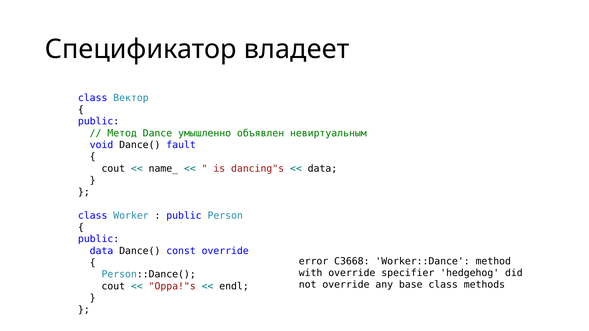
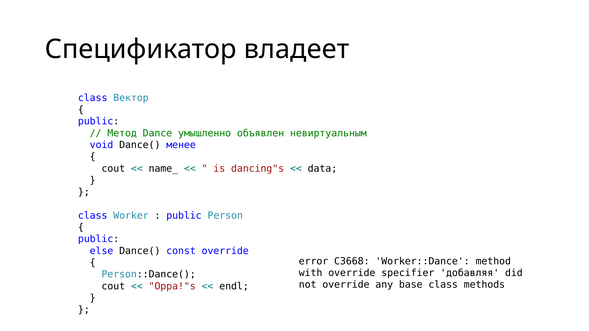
fault: fault -> менее (181, 145)
data: data -> else (102, 251)
hedgehog: hedgehog -> добавляя (470, 273)
